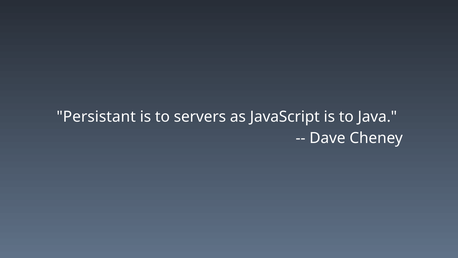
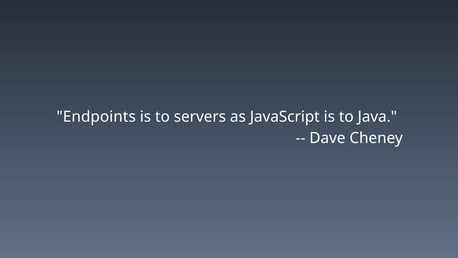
Persistant: Persistant -> Endpoints (96, 116)
